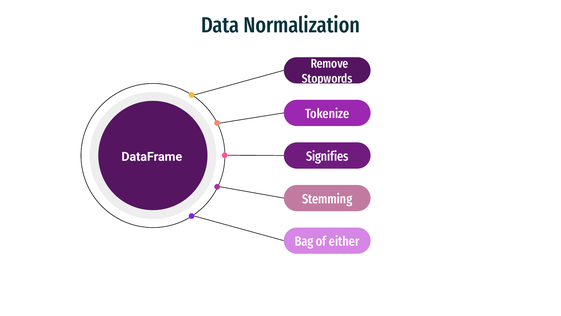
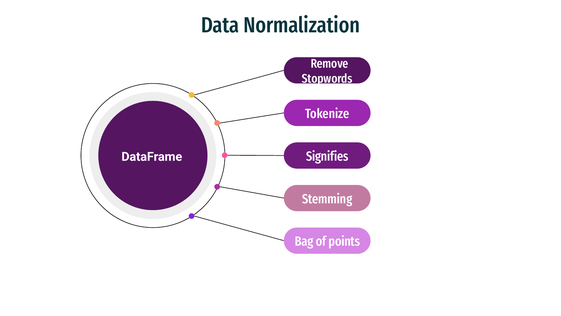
either: either -> points (344, 241)
